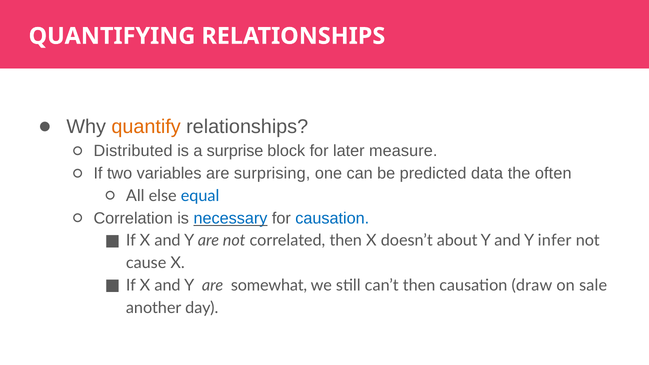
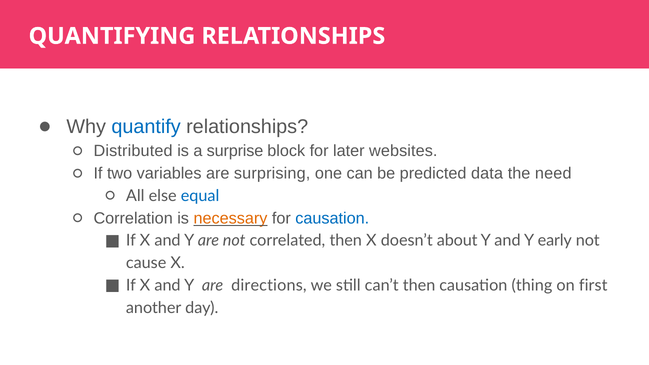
quantify colour: orange -> blue (146, 127)
measure: measure -> websites (403, 151)
often: often -> need (553, 173)
necessary colour: blue -> orange (231, 218)
infer: infer -> early (555, 241)
somewhat: somewhat -> directions (269, 285)
draw: draw -> thing (532, 285)
sale: sale -> first (593, 285)
